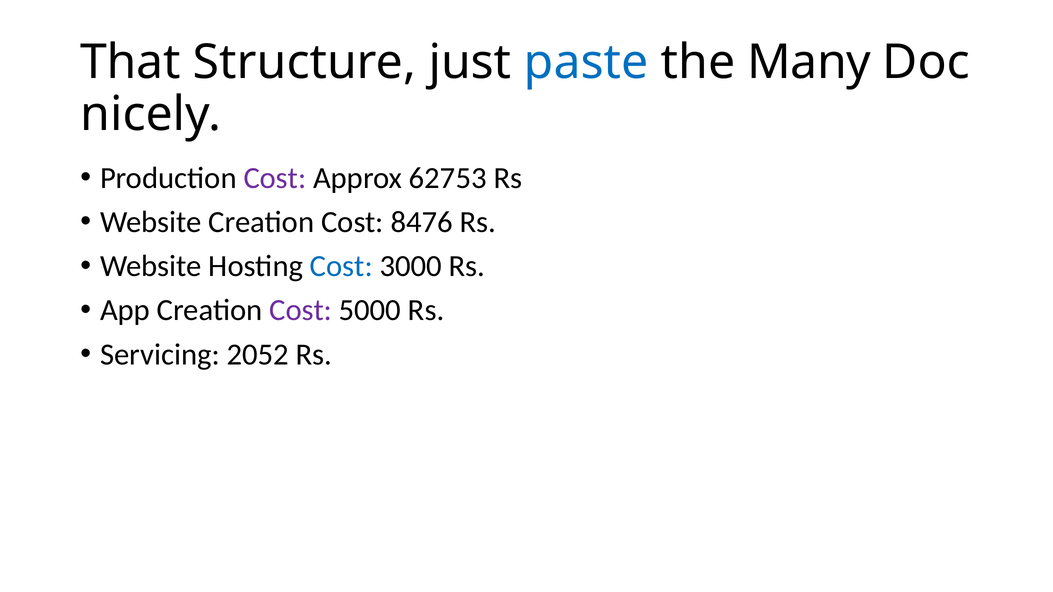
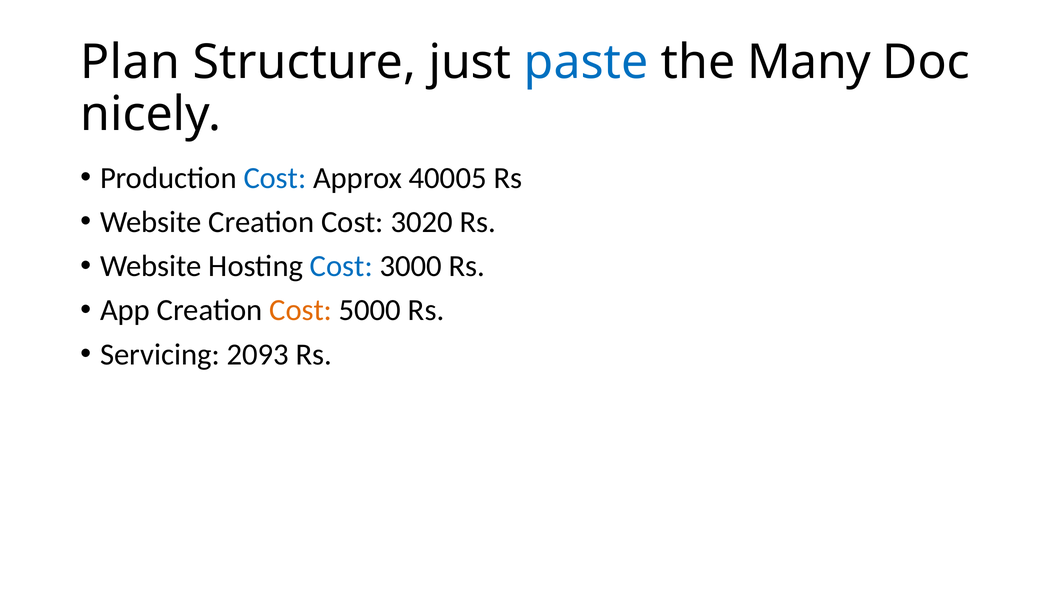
That: That -> Plan (130, 62)
Cost colour: purple -> blue (275, 178)
62753: 62753 -> 40005 (448, 178)
8476: 8476 -> 3020 (422, 222)
Cost colour: purple -> orange (301, 310)
2052: 2052 -> 2093 (258, 355)
